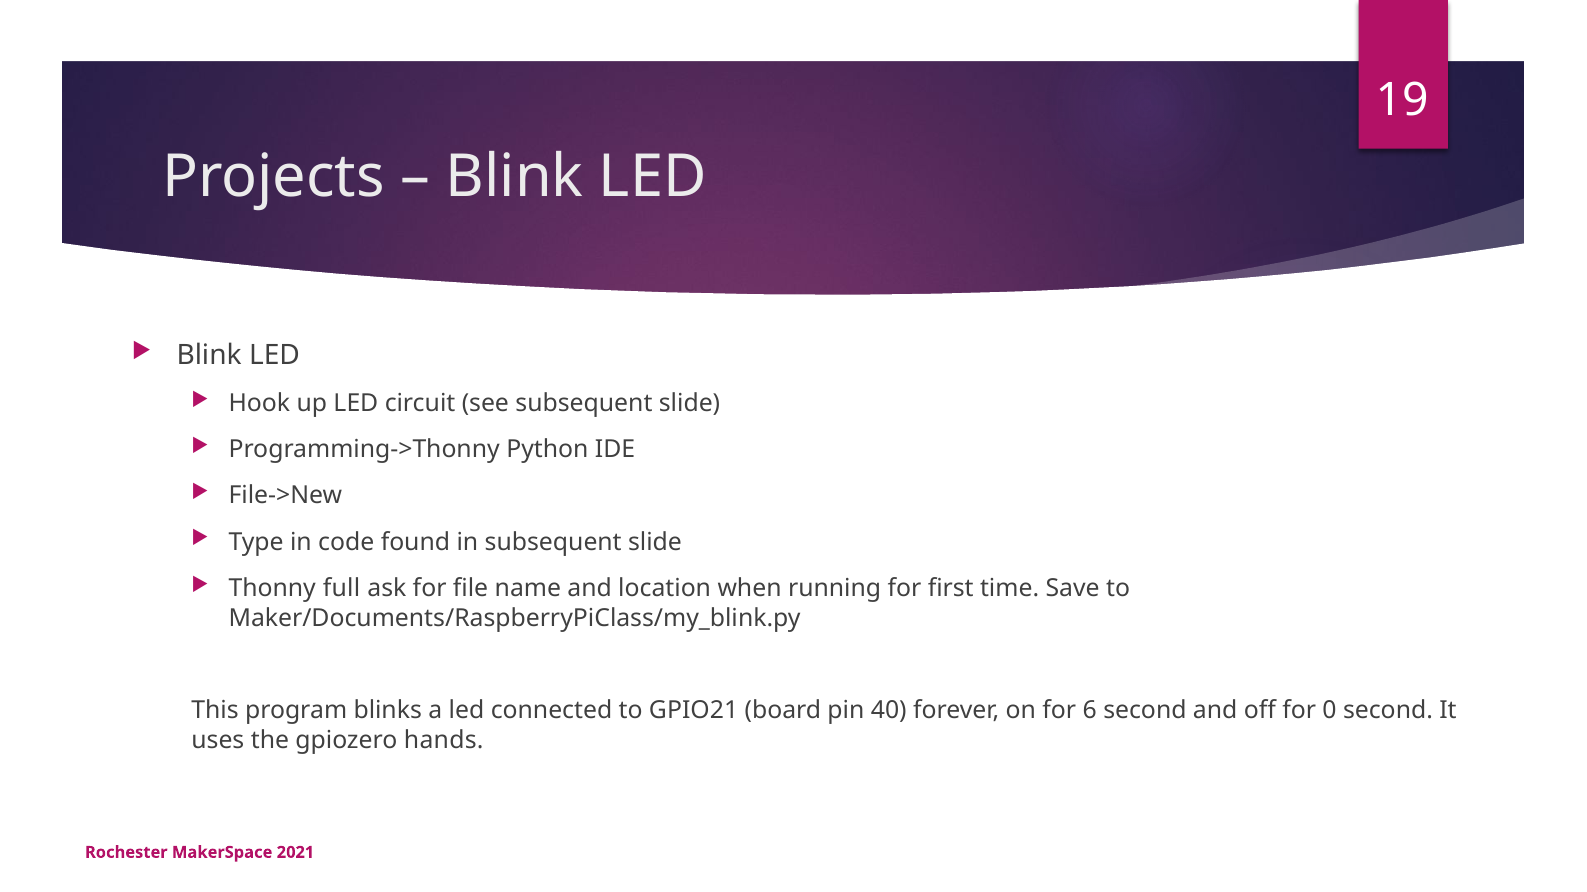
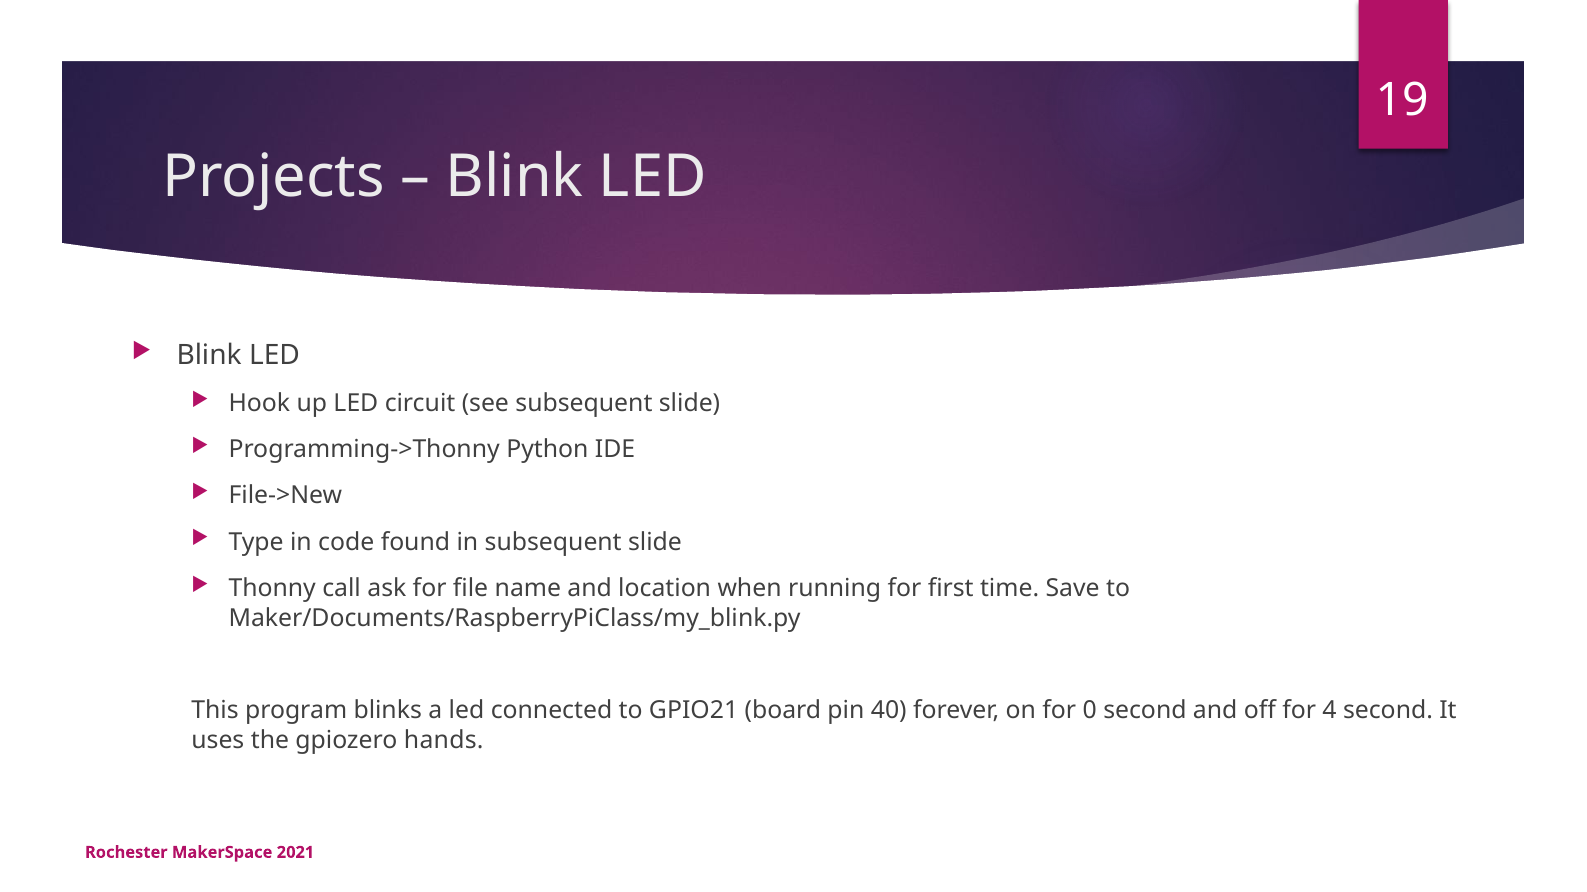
full: full -> call (342, 589)
6: 6 -> 0 (1090, 711)
0: 0 -> 4 (1330, 711)
